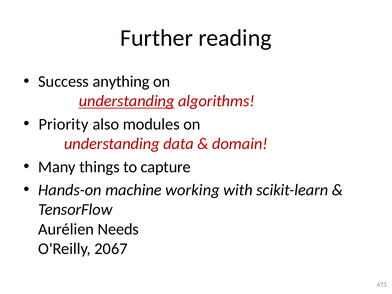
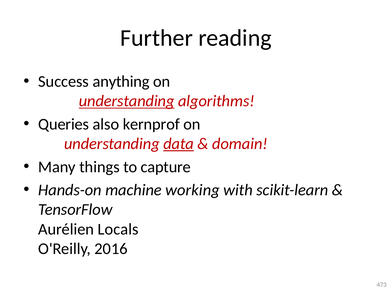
Priority: Priority -> Queries (64, 124)
modules: modules -> kernprof (151, 124)
data underline: none -> present (179, 144)
Needs: Needs -> Locals (118, 229)
2067: 2067 -> 2016 (111, 249)
